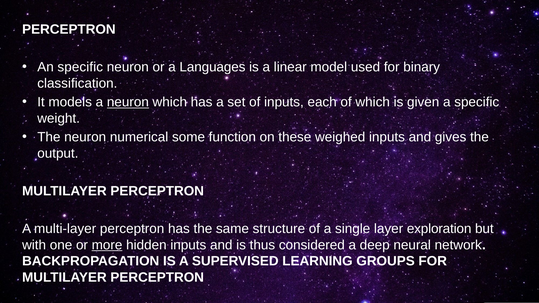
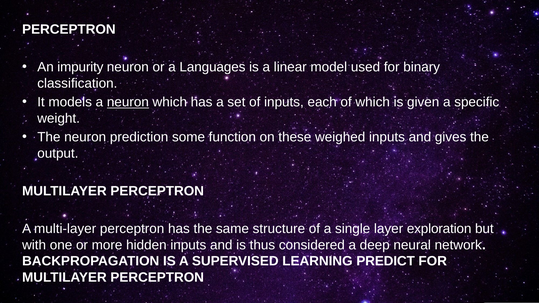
An specific: specific -> impurity (80, 67)
numerical: numerical -> prediction (139, 137)
more underline: present -> none (107, 245)
GROUPS: GROUPS -> PREDICT (386, 261)
